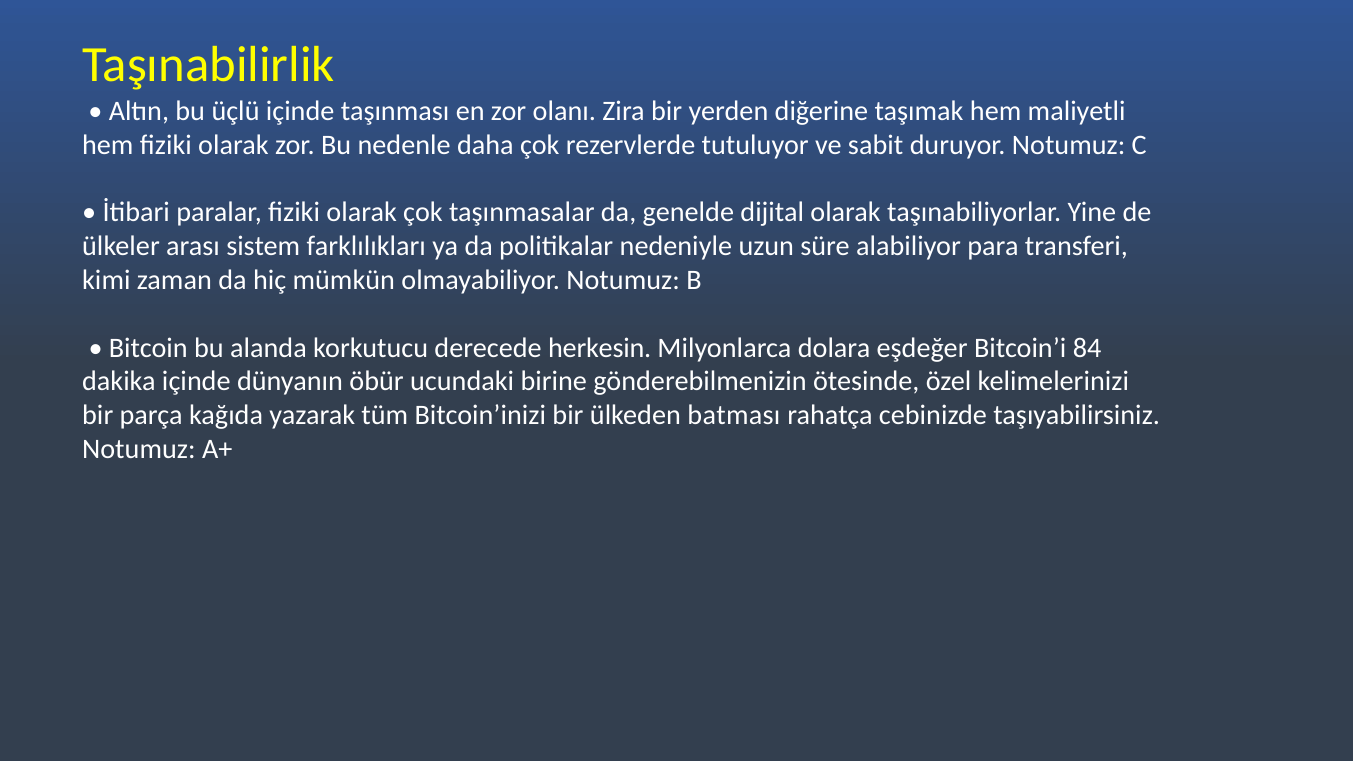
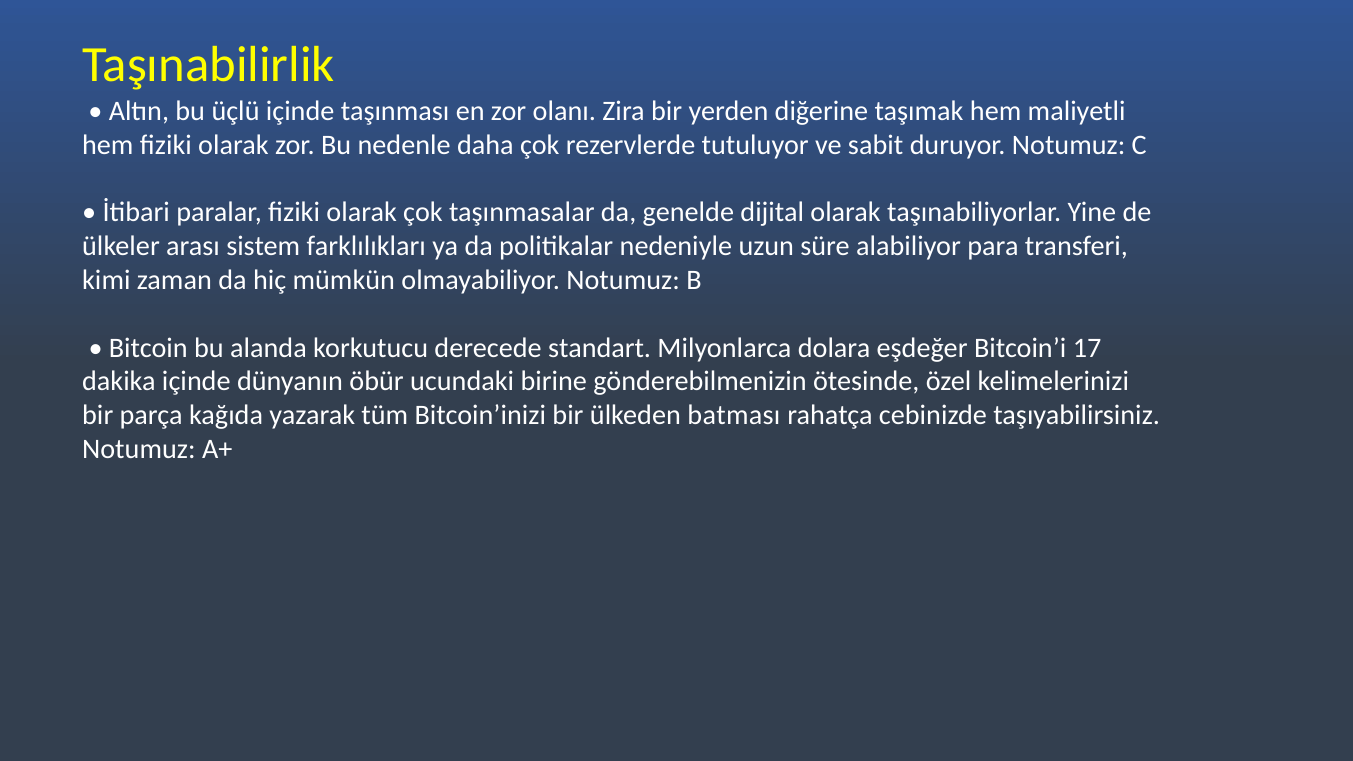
herkesin: herkesin -> standart (600, 348)
84: 84 -> 17 (1087, 348)
